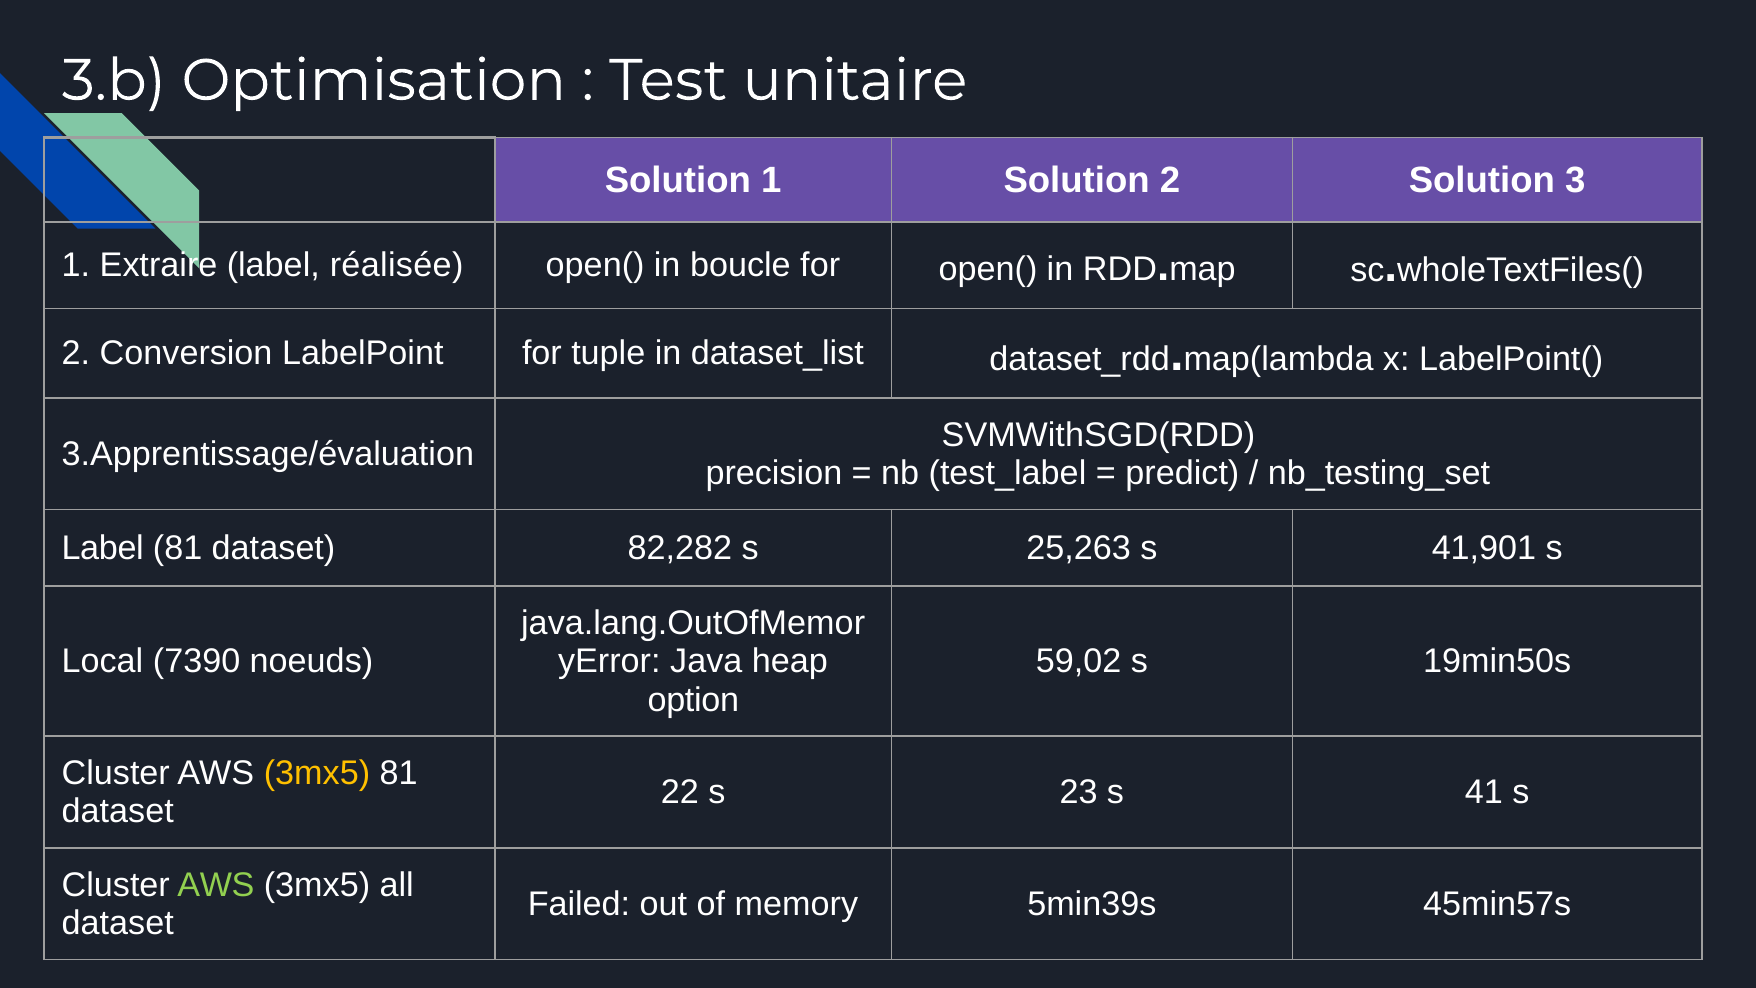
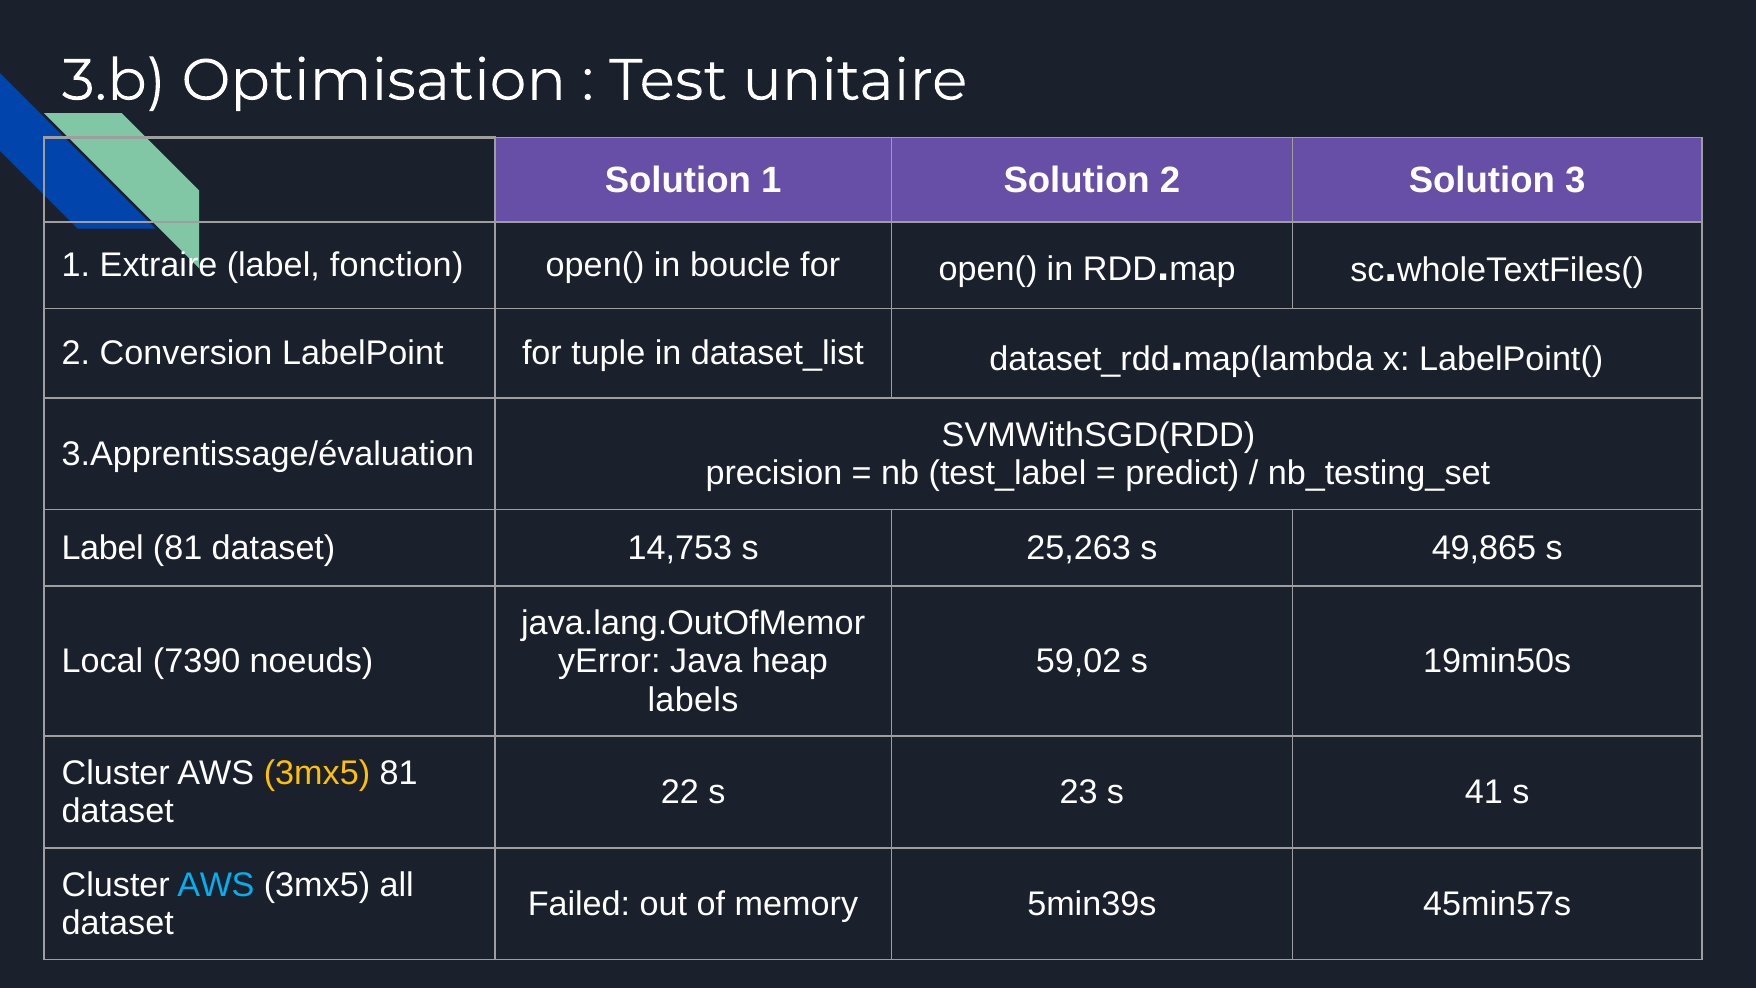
réalisée: réalisée -> fonction (397, 266)
82,282: 82,282 -> 14,753 (680, 548)
41,901: 41,901 -> 49,865 (1484, 548)
option: option -> labels (693, 700)
AWS colour: light green -> light blue (216, 885)
